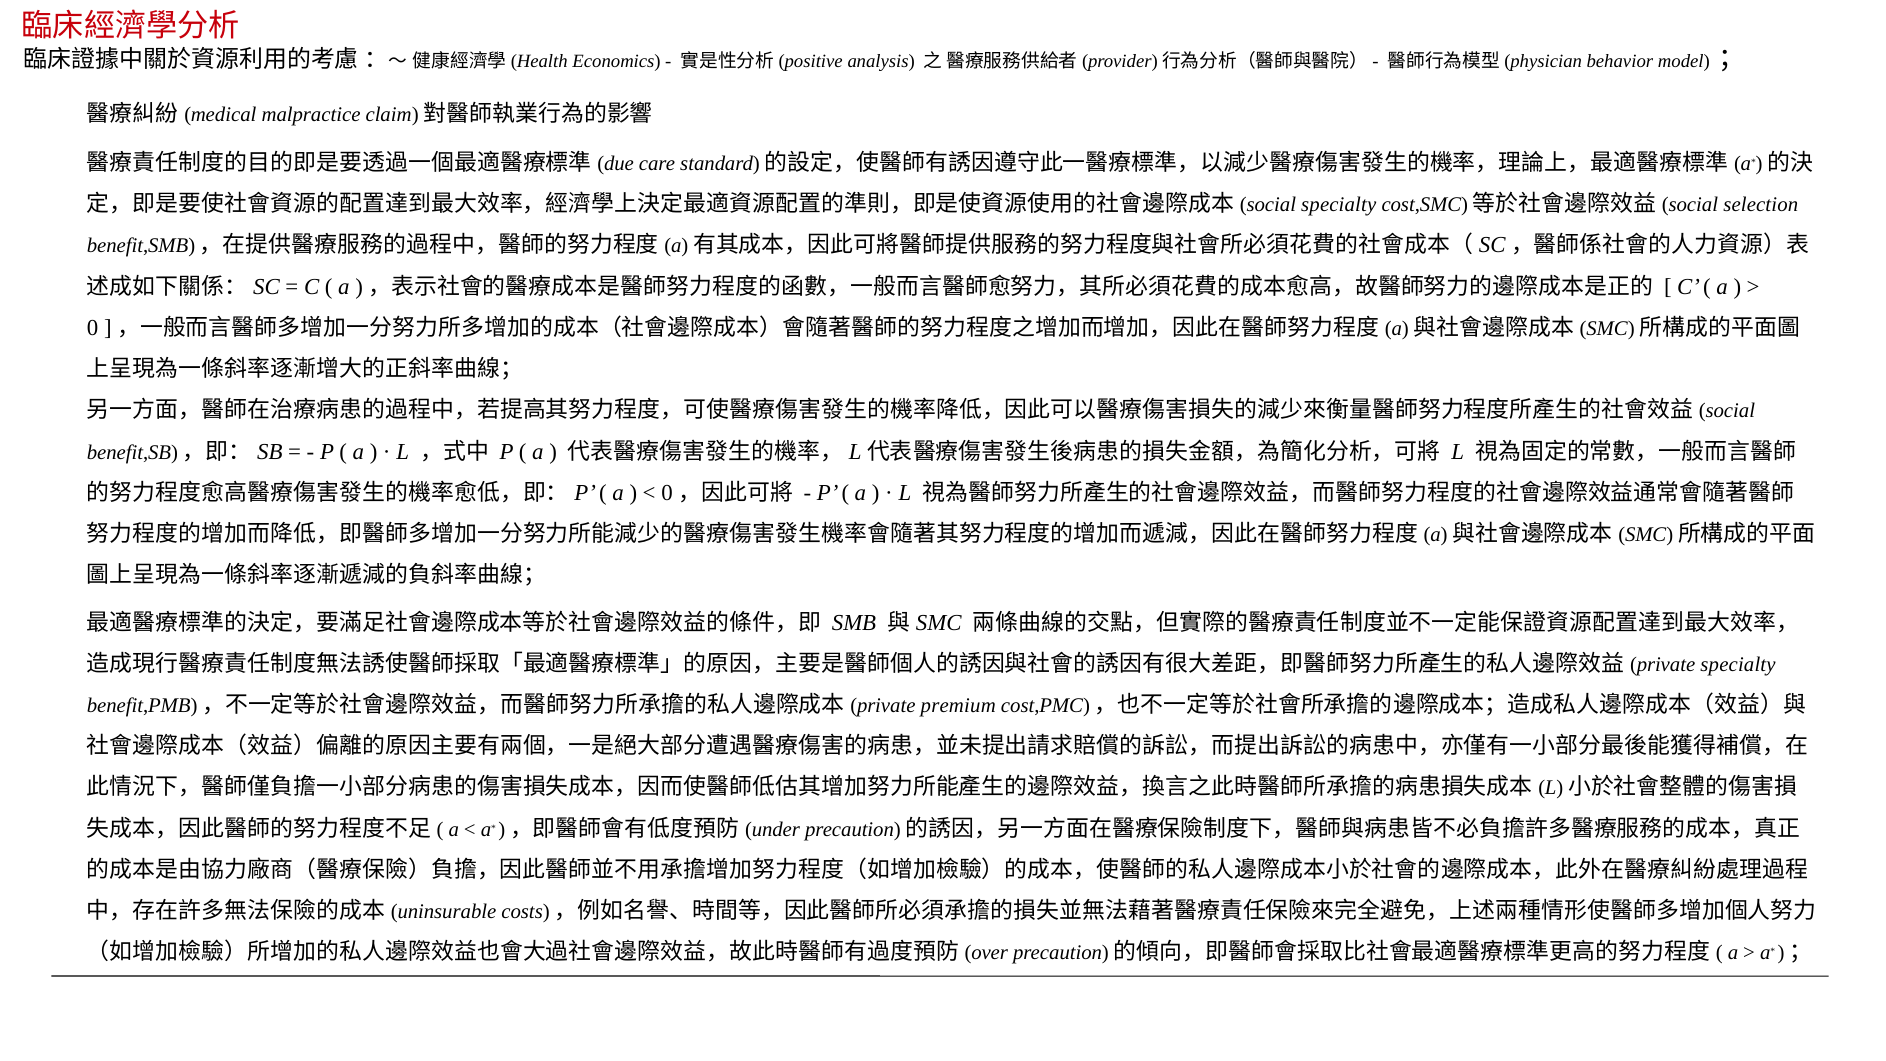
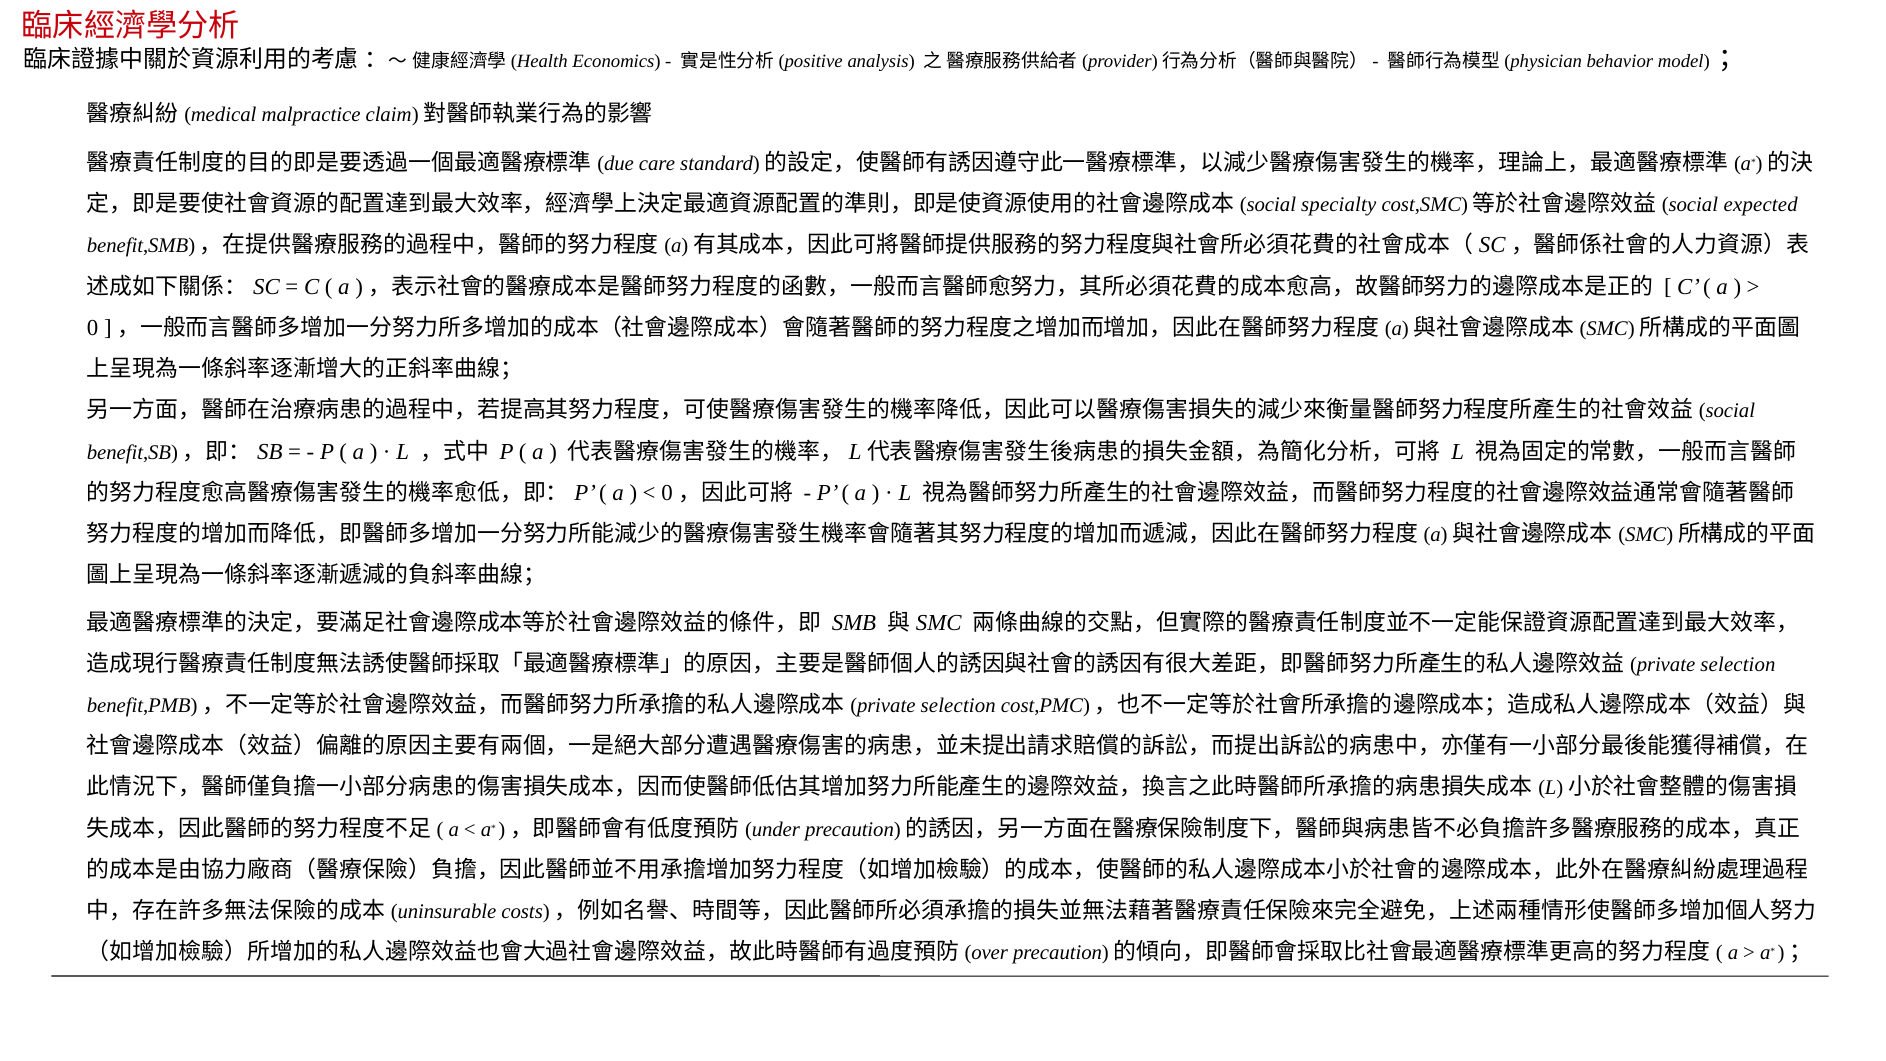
selection: selection -> expected (1761, 205)
specialty: specialty -> selection (1738, 664)
premium: premium -> selection (958, 705)
